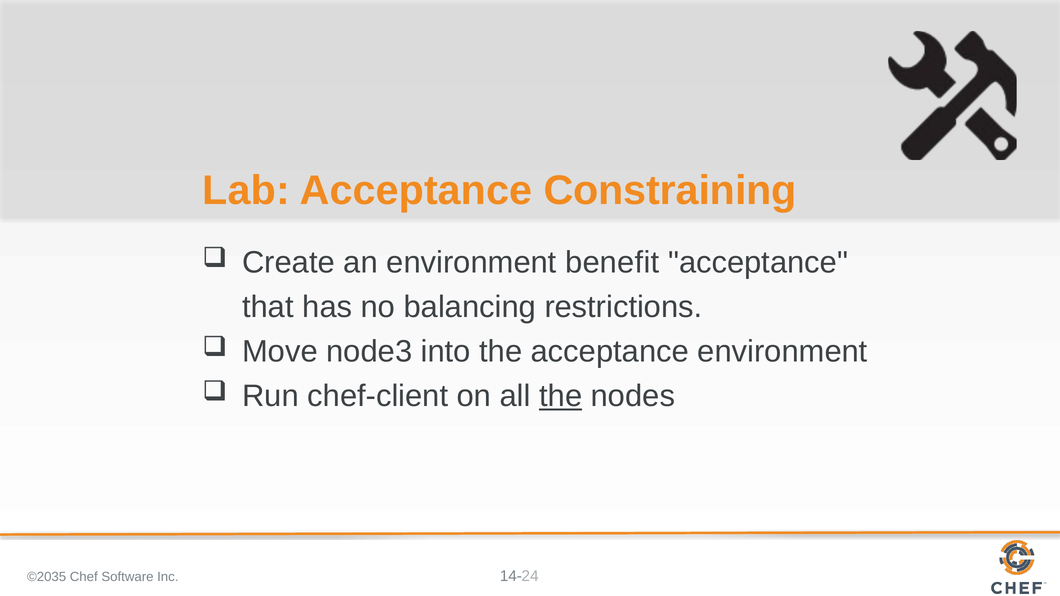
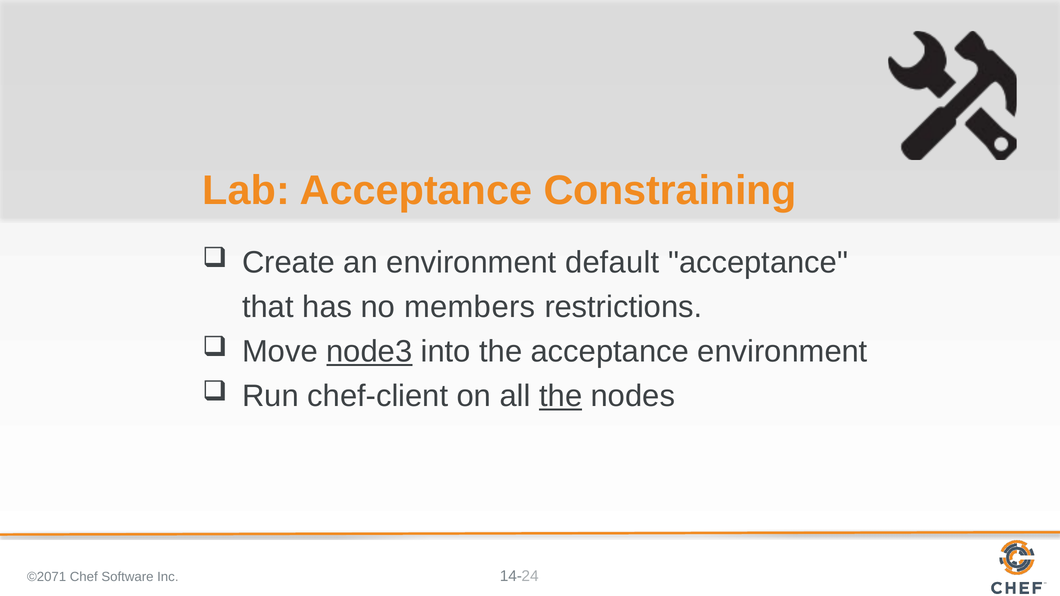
benefit: benefit -> default (612, 263)
balancing: balancing -> members (470, 307)
node3 underline: none -> present (369, 352)
©2035: ©2035 -> ©2071 (47, 577)
